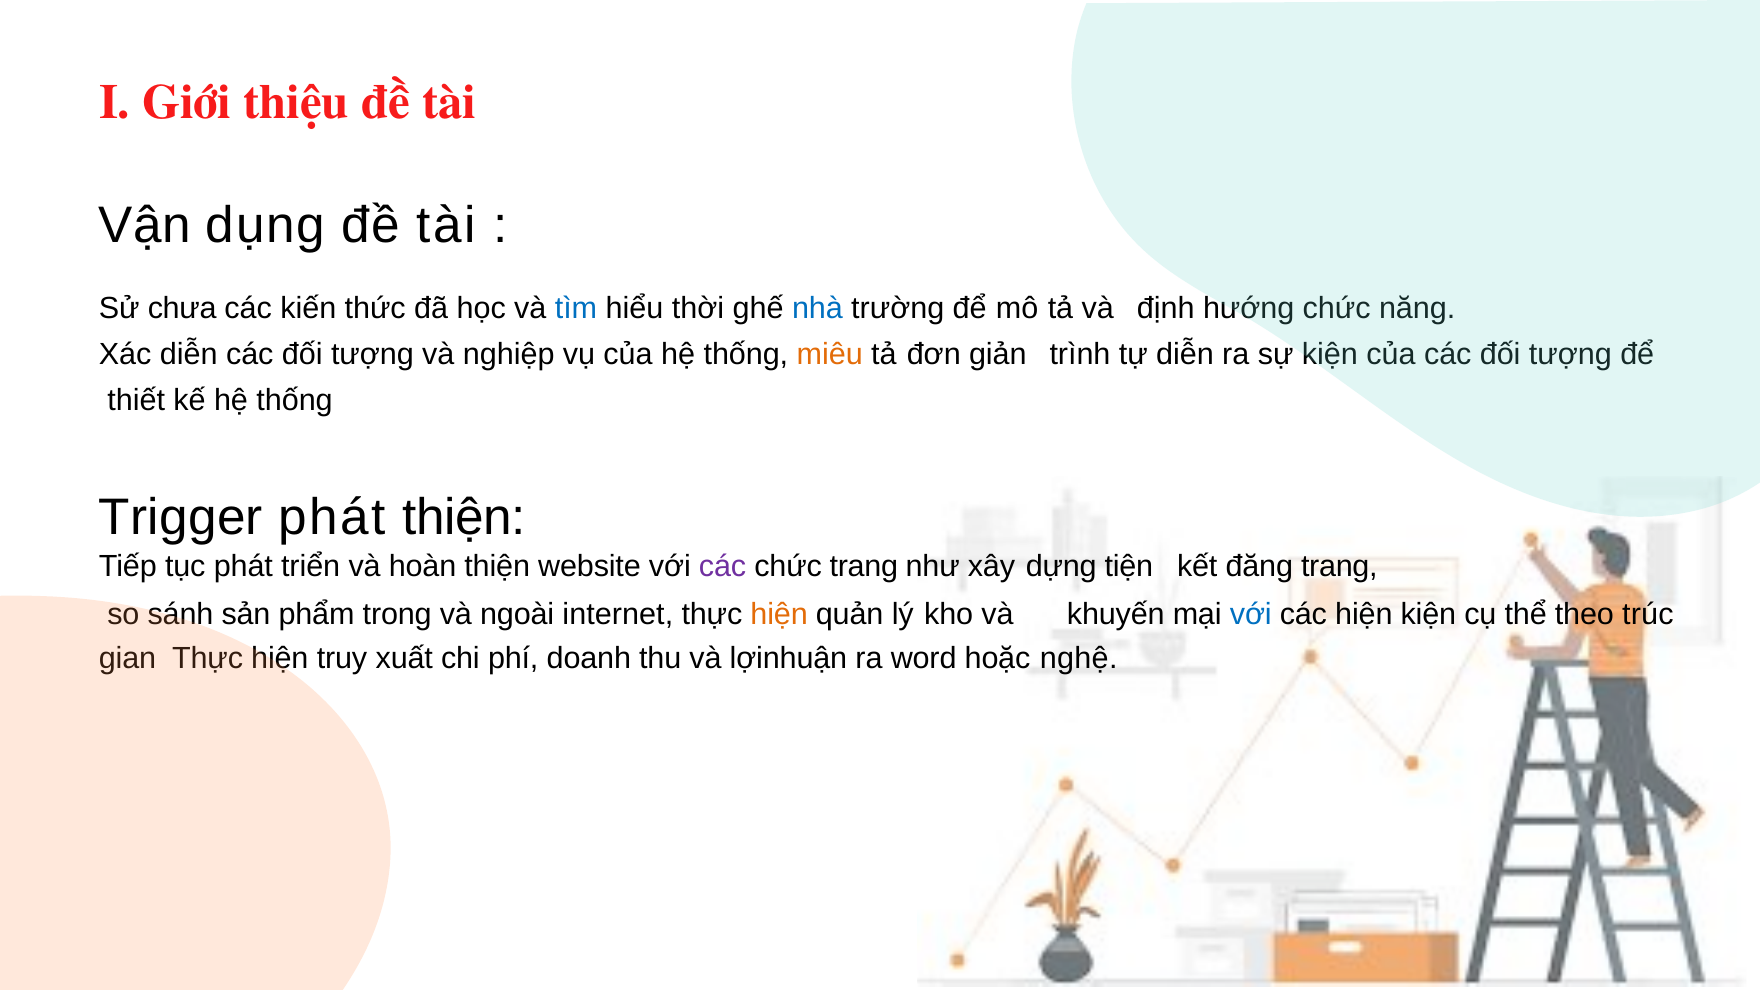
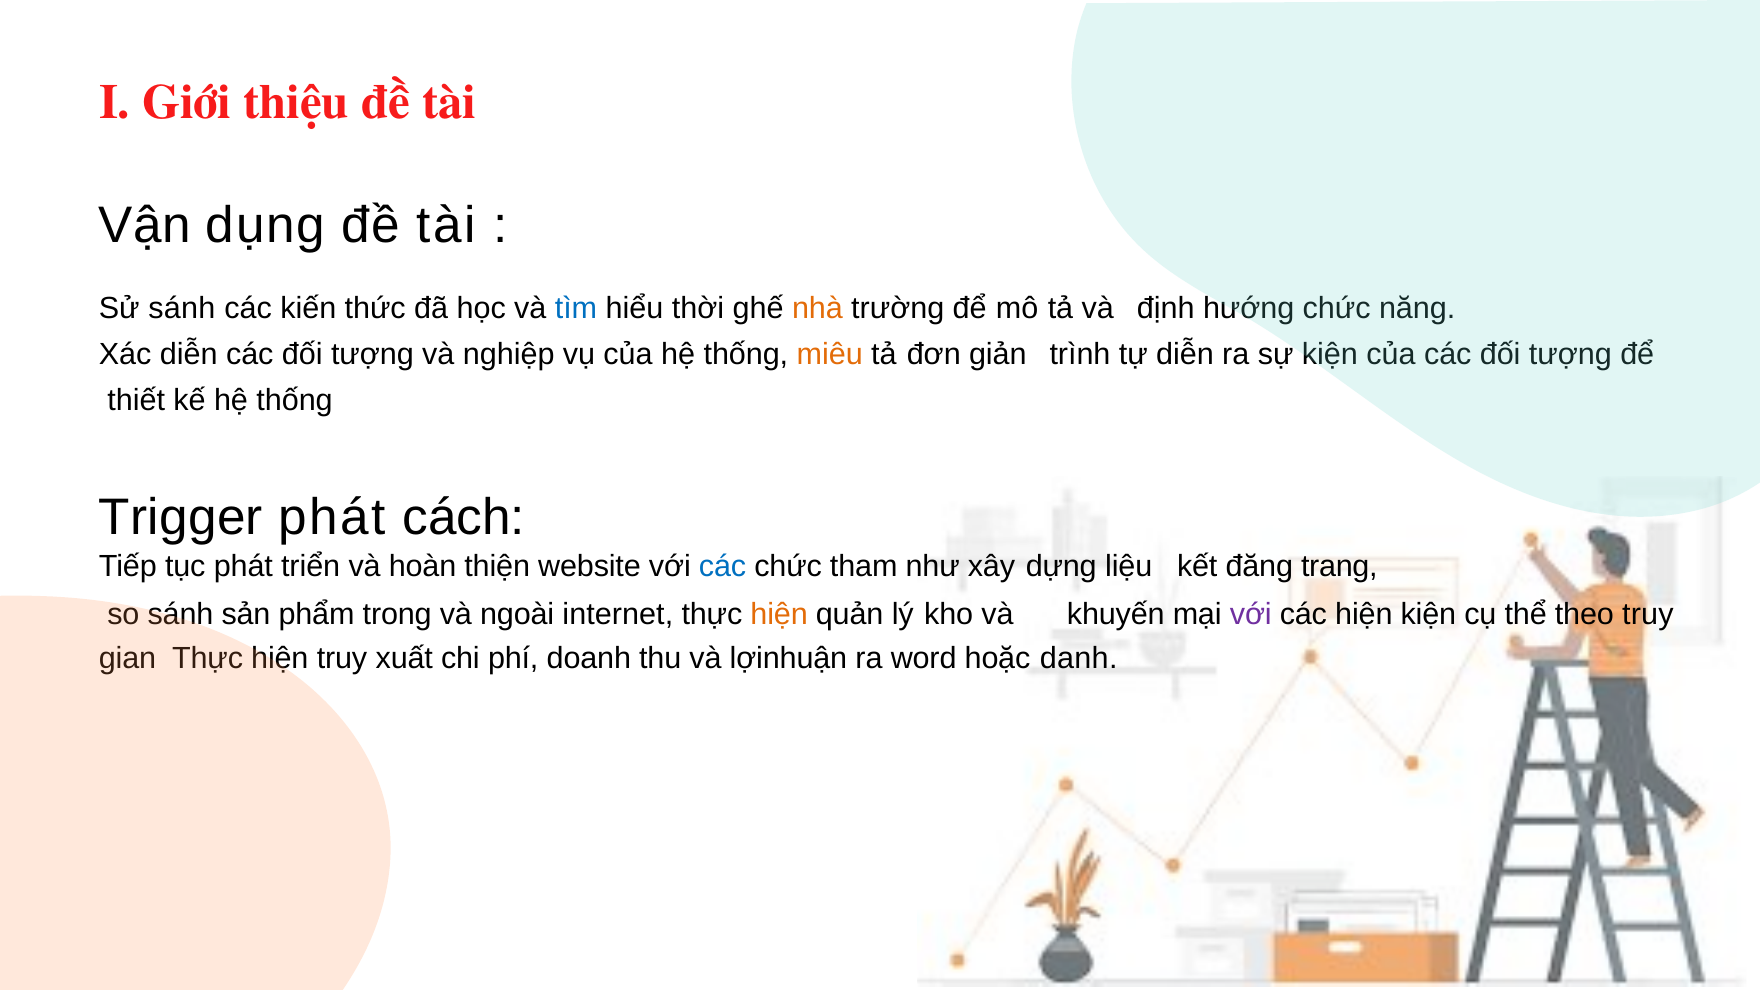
Sử chưa: chưa -> sánh (182, 308)
nhà colour: blue -> orange (817, 308)
phát thiện: thiện -> cách (464, 517)
các colour: purple -> blue (723, 566)
chức trang: trang -> tham (864, 566)
tiện: tiện -> liệu (1129, 566)
với colour: blue -> purple (1251, 614)
theo trúc: trúc -> truy (1648, 614)
nghệ: nghệ -> danh (1079, 659)
